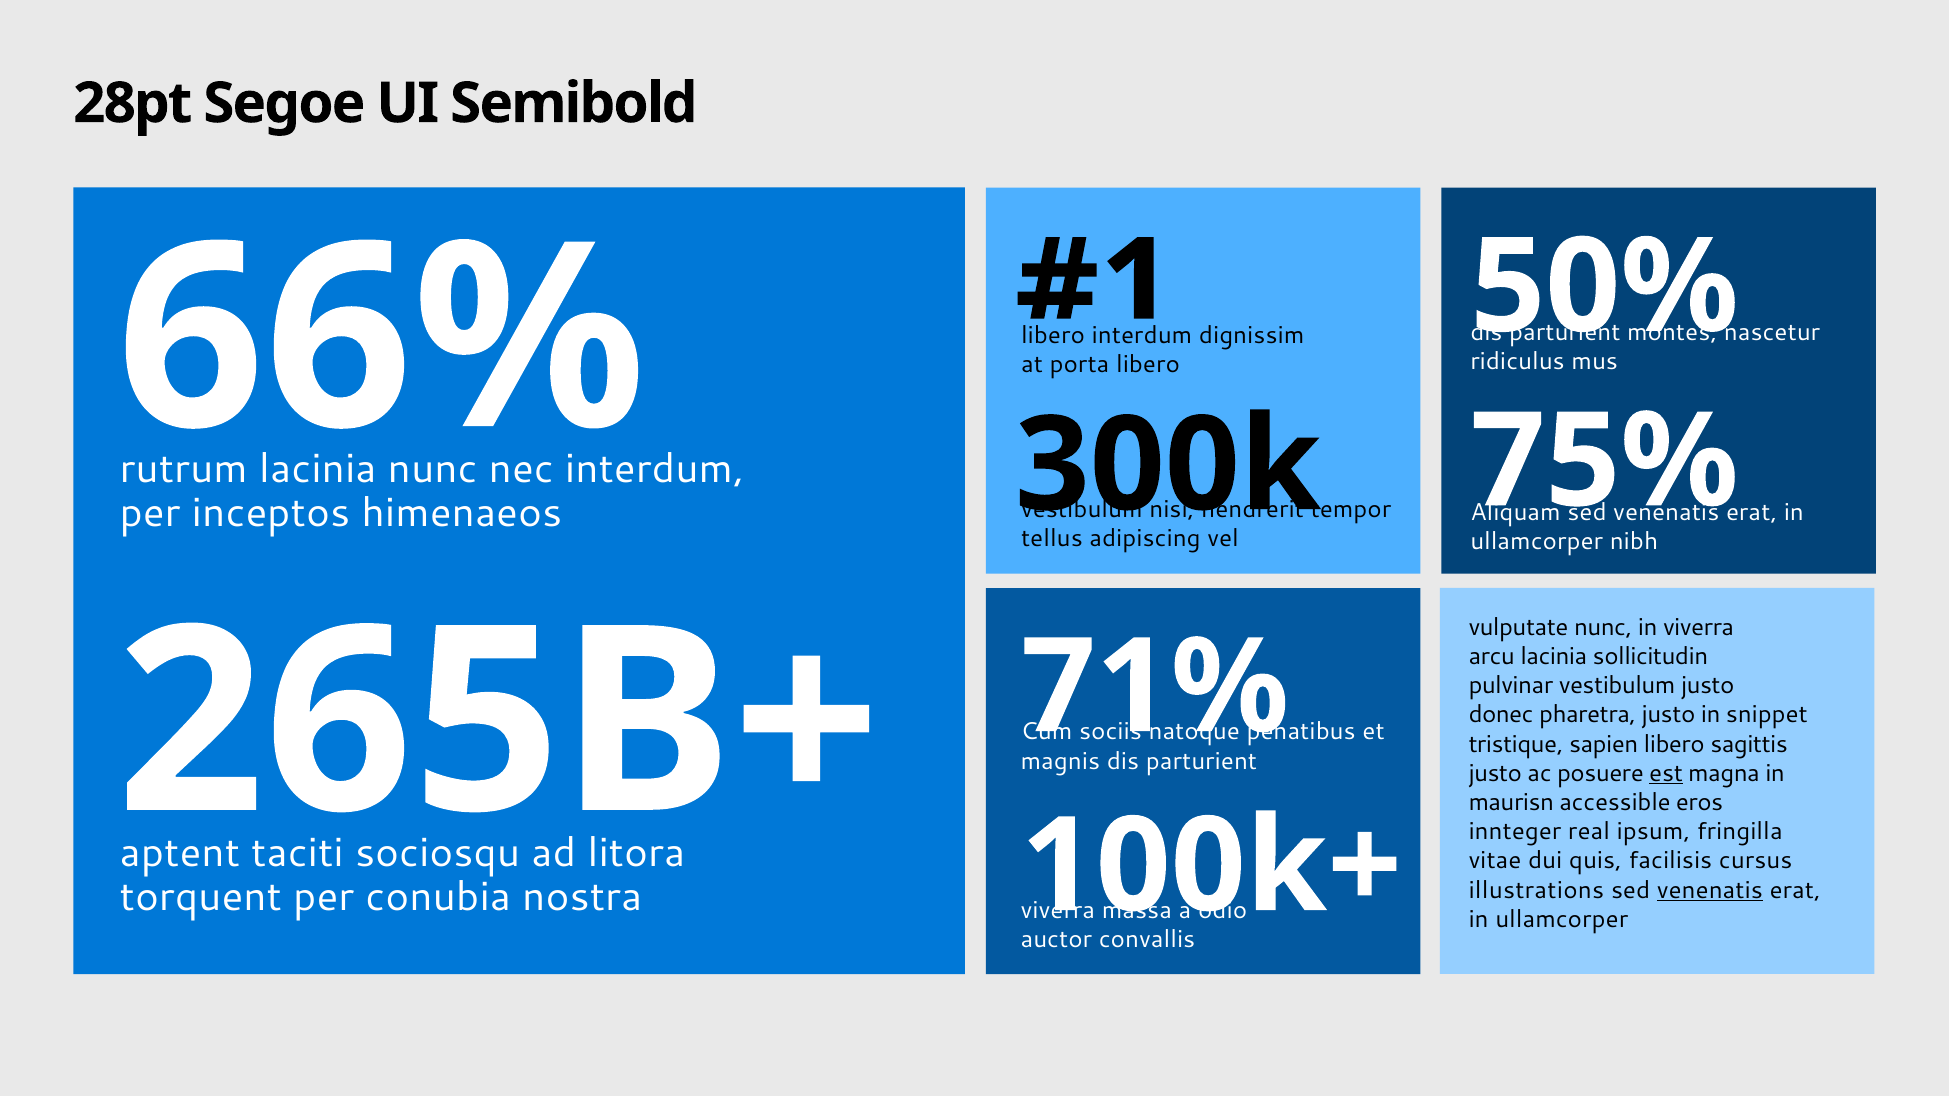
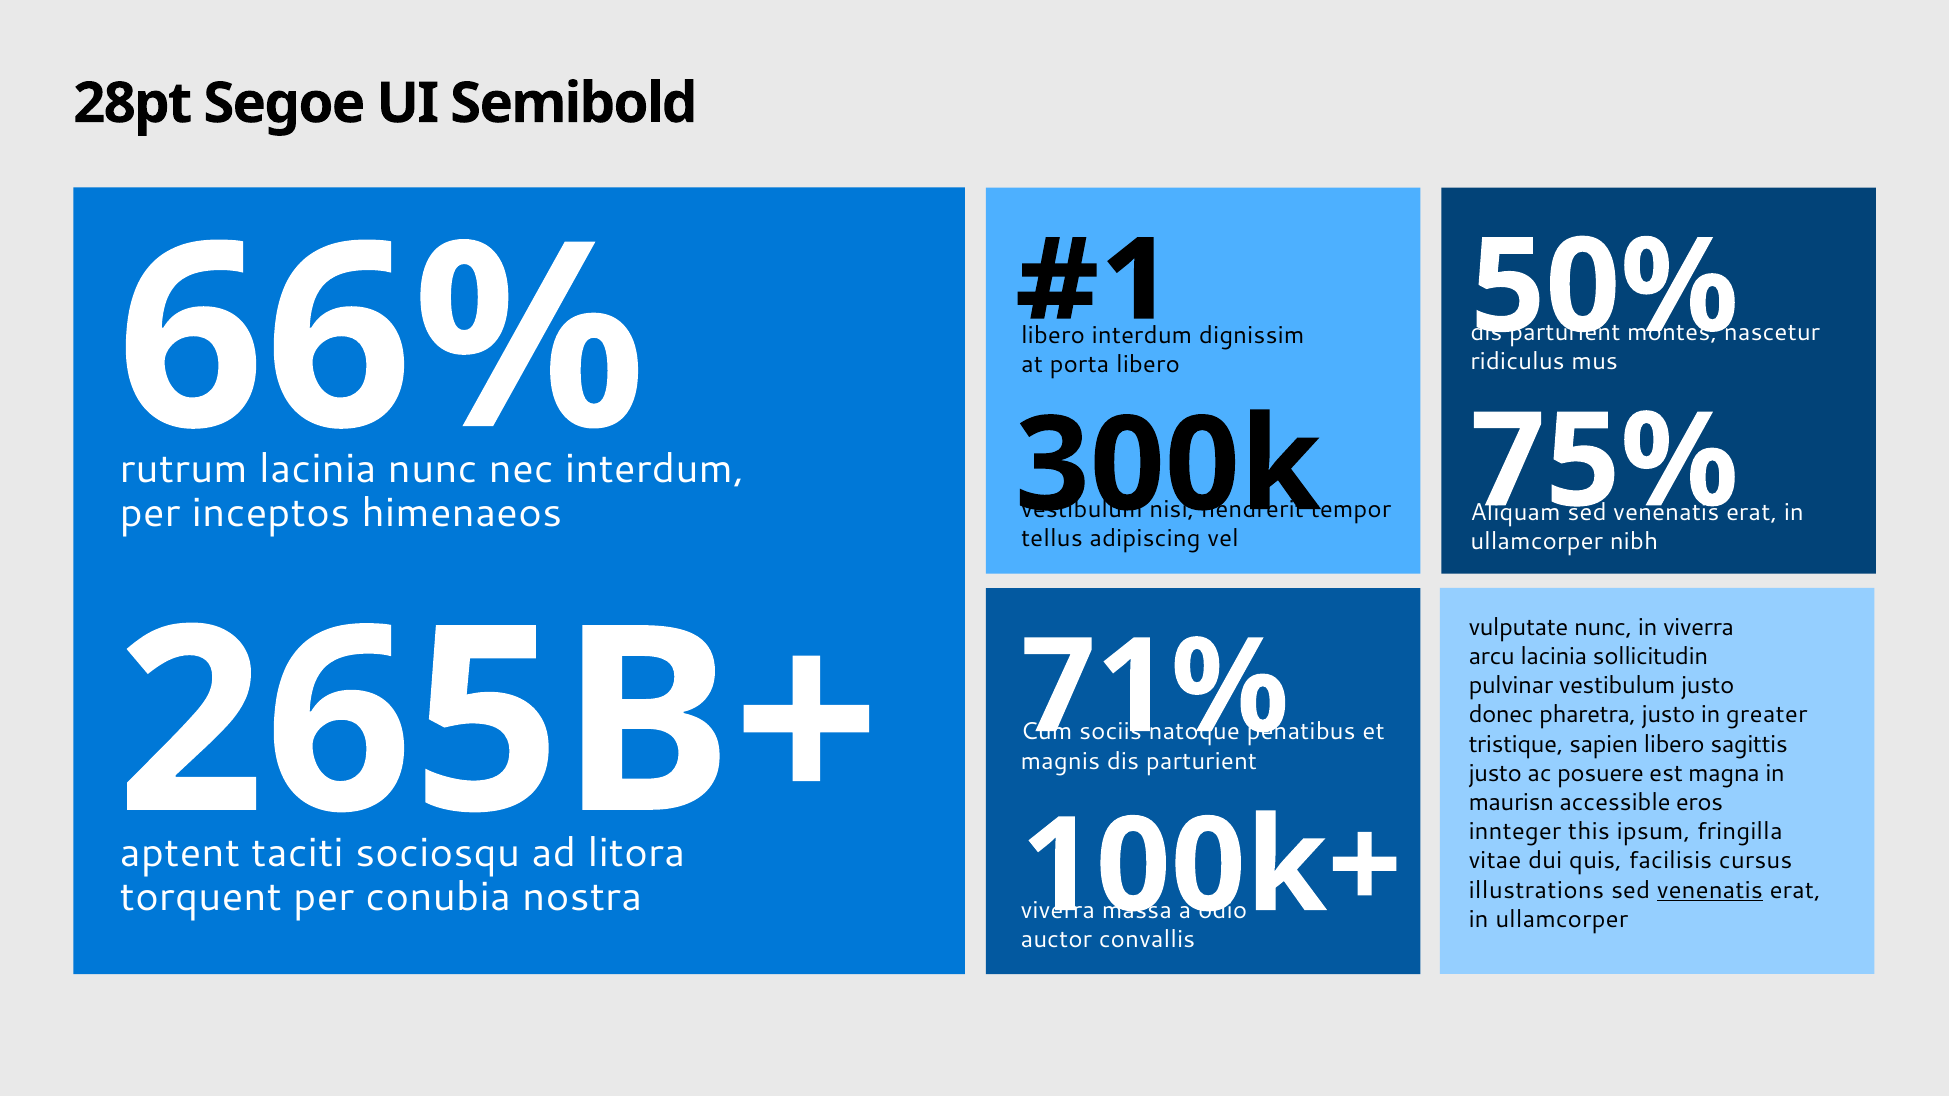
snippet: snippet -> greater (1767, 715)
est underline: present -> none (1666, 773)
real: real -> this (1589, 832)
